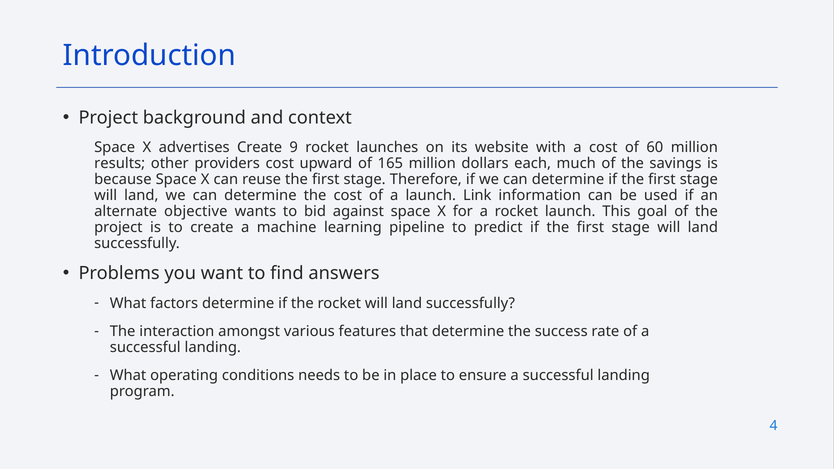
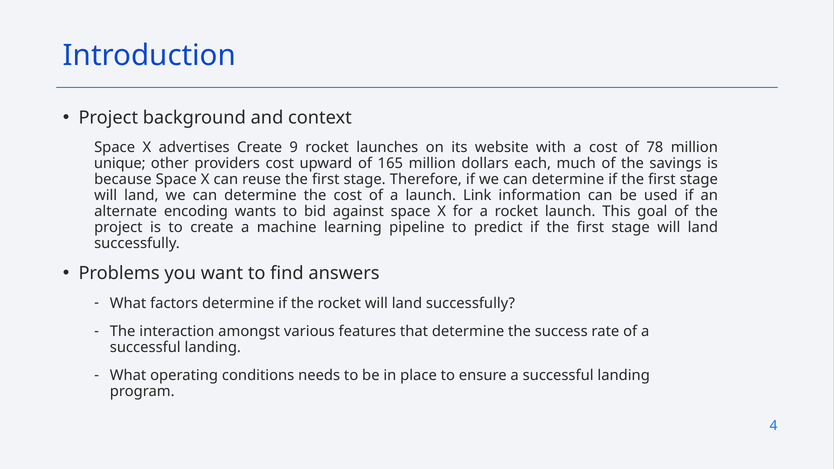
60: 60 -> 78 (655, 148)
results: results -> unique (120, 164)
objective: objective -> encoding (196, 211)
